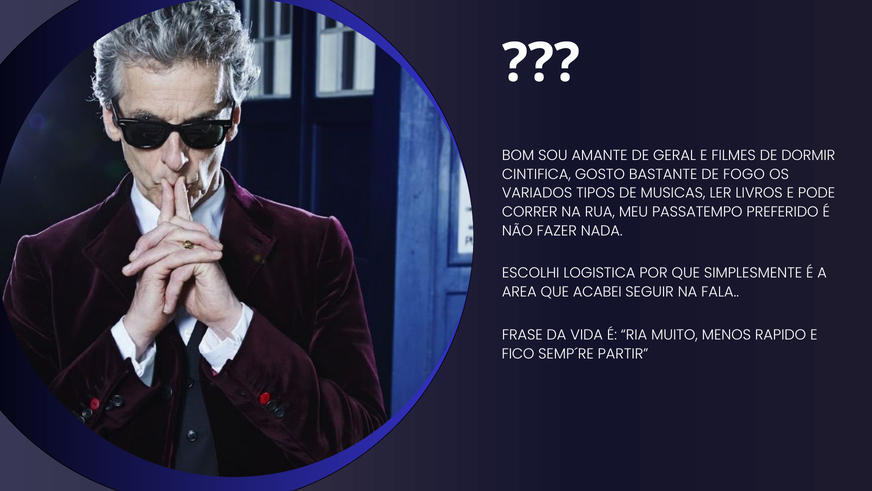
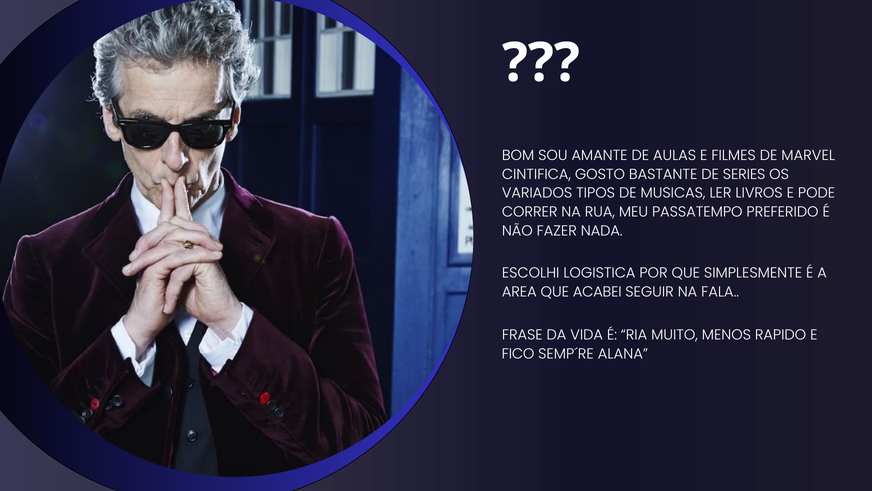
GERAL: GERAL -> AULAS (675, 155)
DORMIR: DORMIR -> MARVEL (808, 155)
FOGO: FOGO -> SERIES (744, 174)
PARTIR: PARTIR -> ALANA (623, 353)
